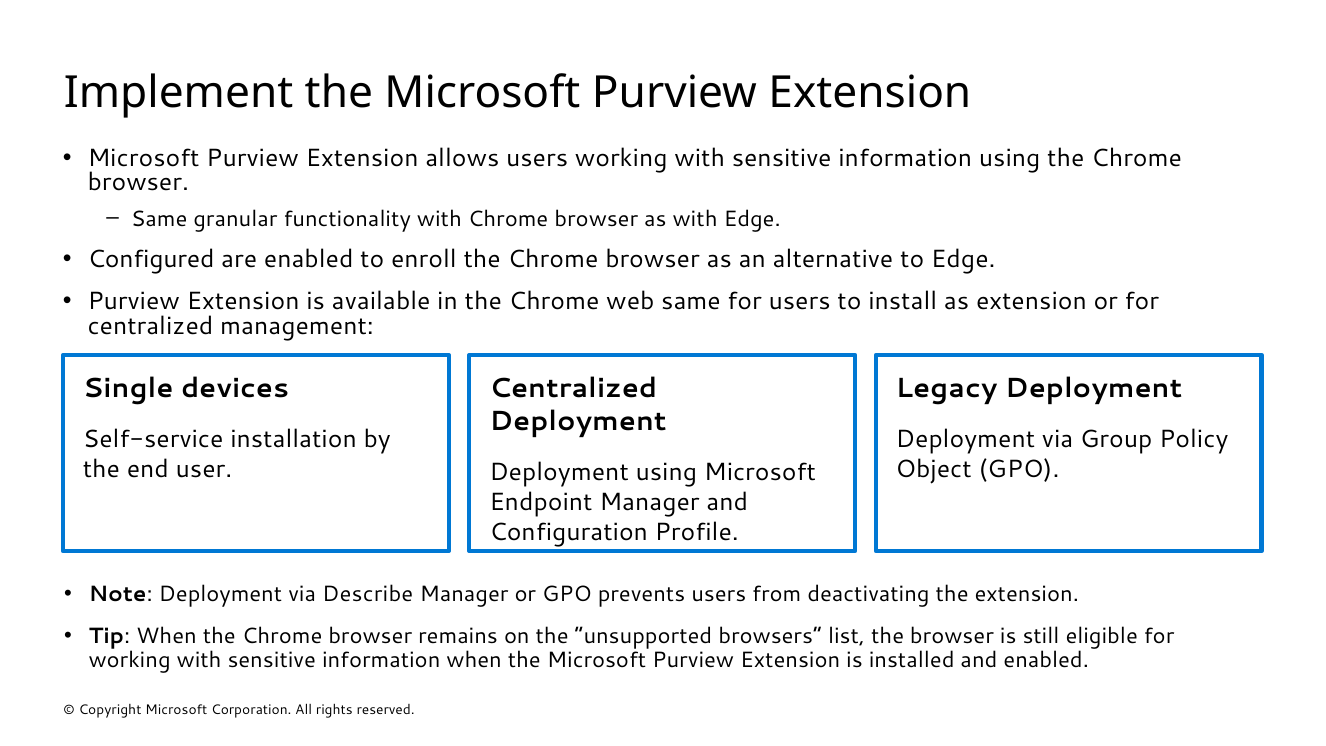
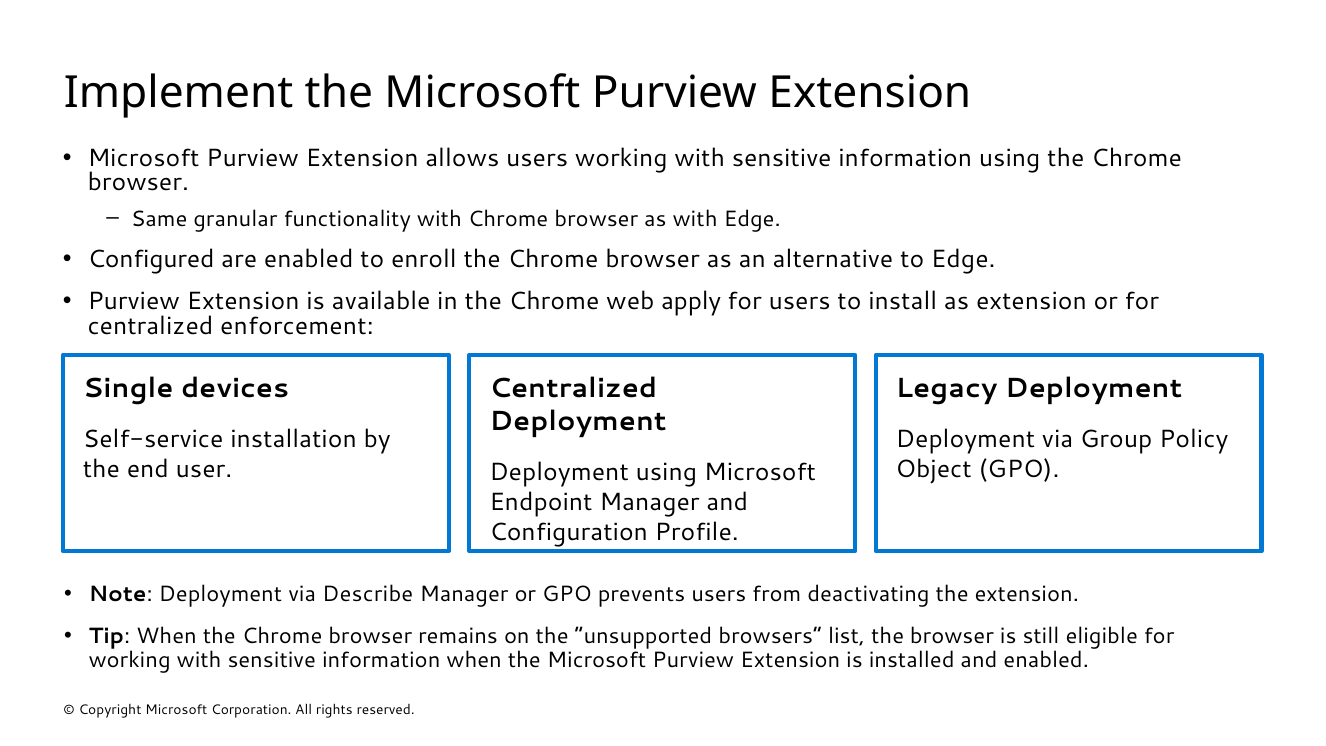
web same: same -> apply (691, 301)
management: management -> enforcement (297, 326)
